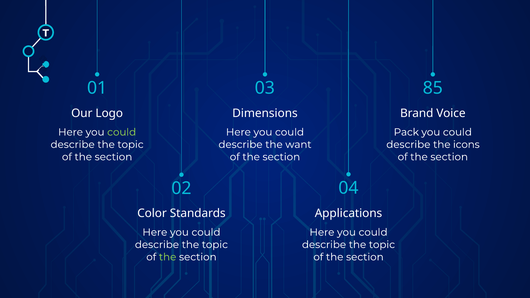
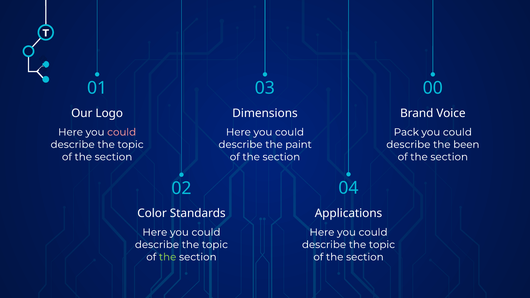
85: 85 -> 00 (433, 88)
could colour: light green -> pink (122, 132)
want: want -> paint (298, 145)
icons: icons -> been (466, 145)
